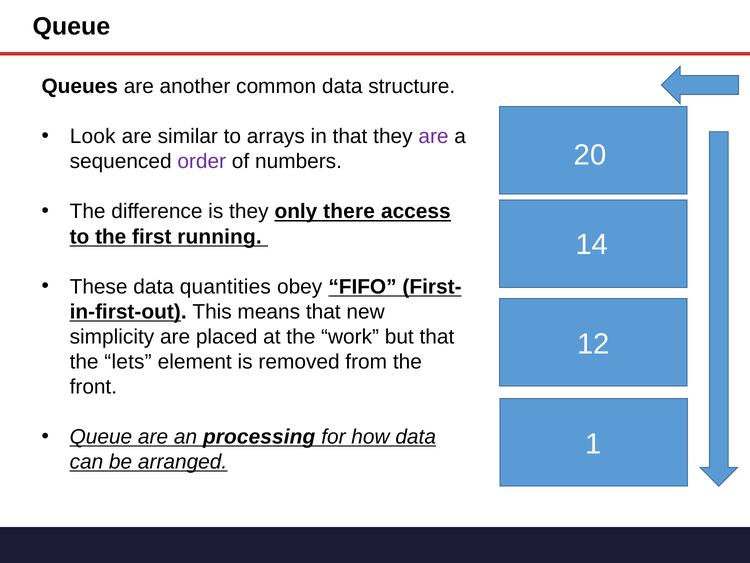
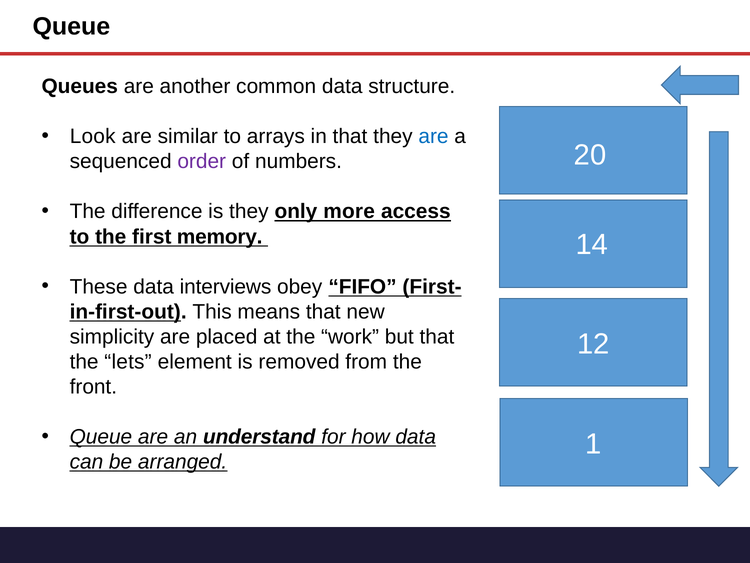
are colour: purple -> blue (433, 136)
there: there -> more (349, 211)
running: running -> memory (220, 236)
quantities: quantities -> interviews (225, 286)
processing: processing -> understand (259, 437)
